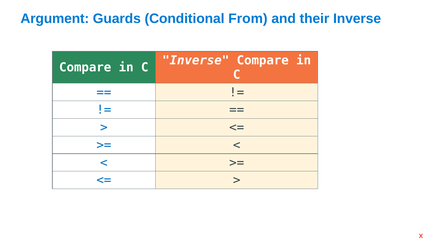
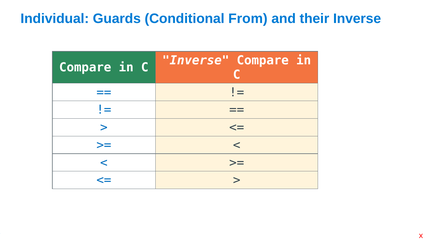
Argument: Argument -> Individual (55, 19)
